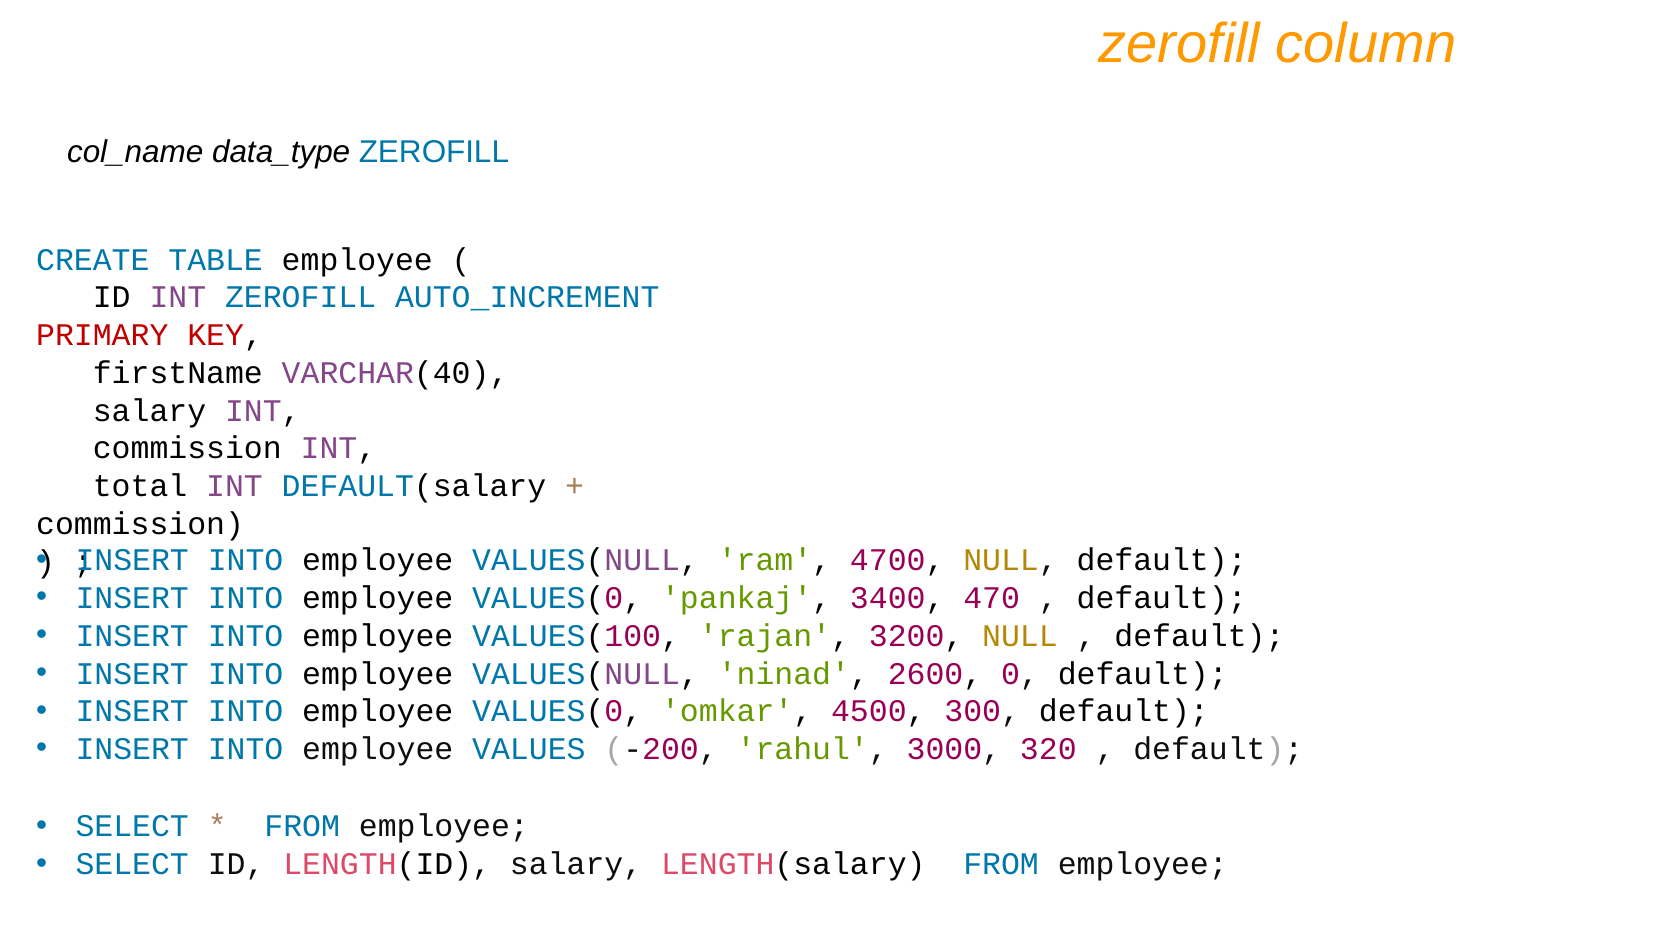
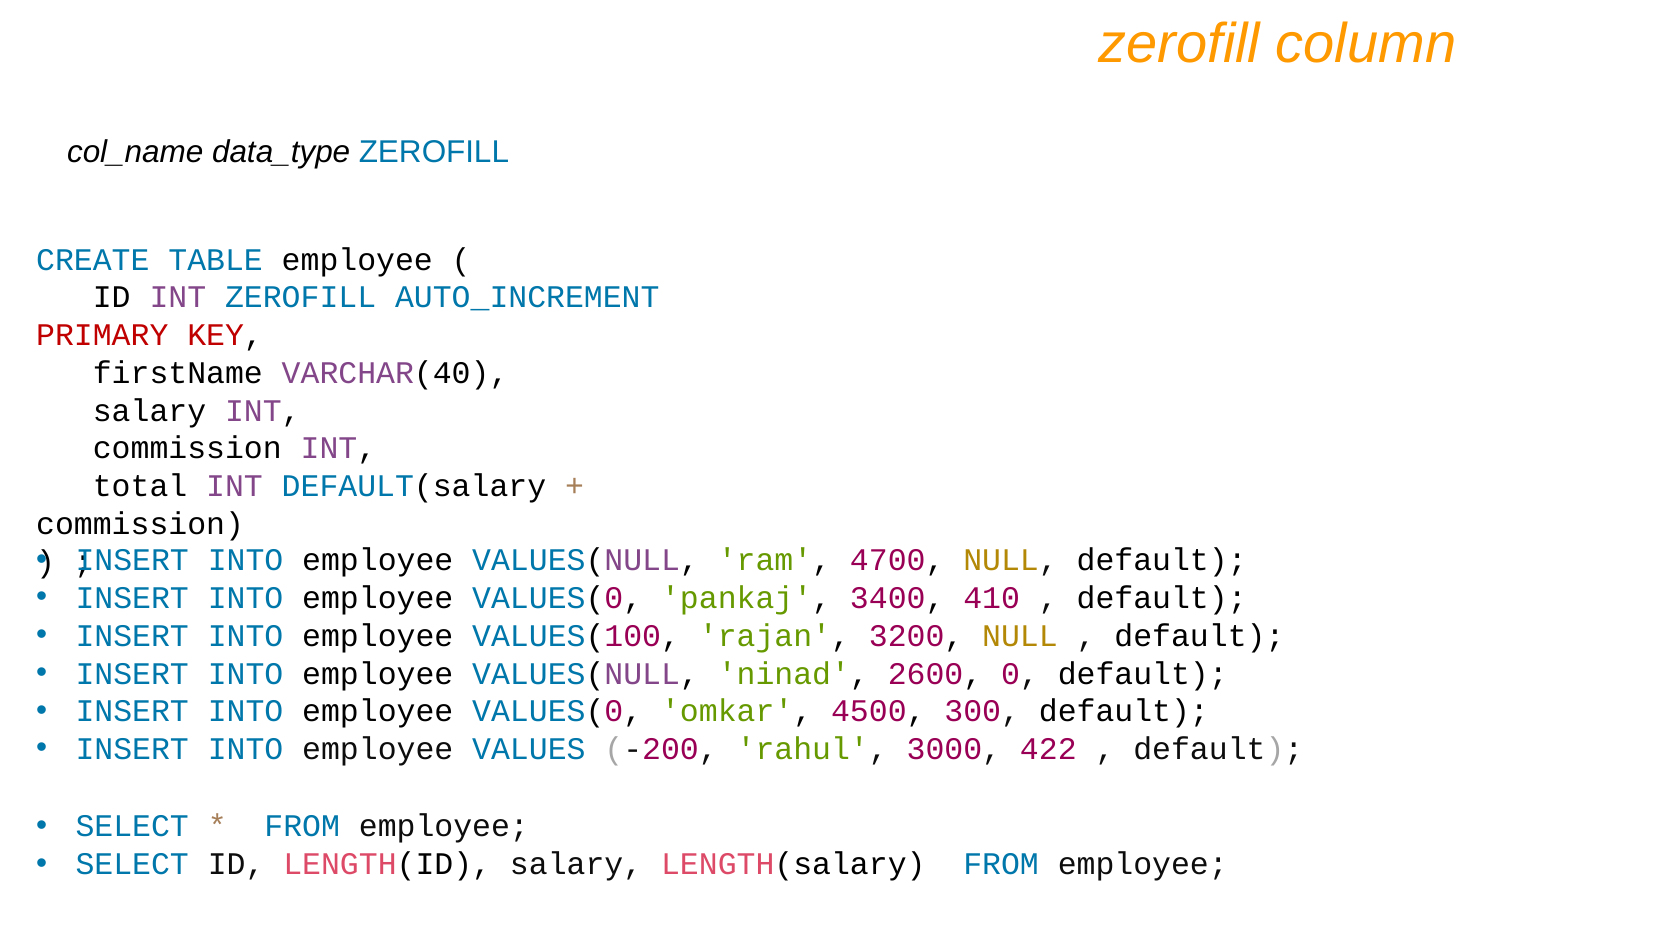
470: 470 -> 410 (992, 598)
320: 320 -> 422 (1048, 750)
